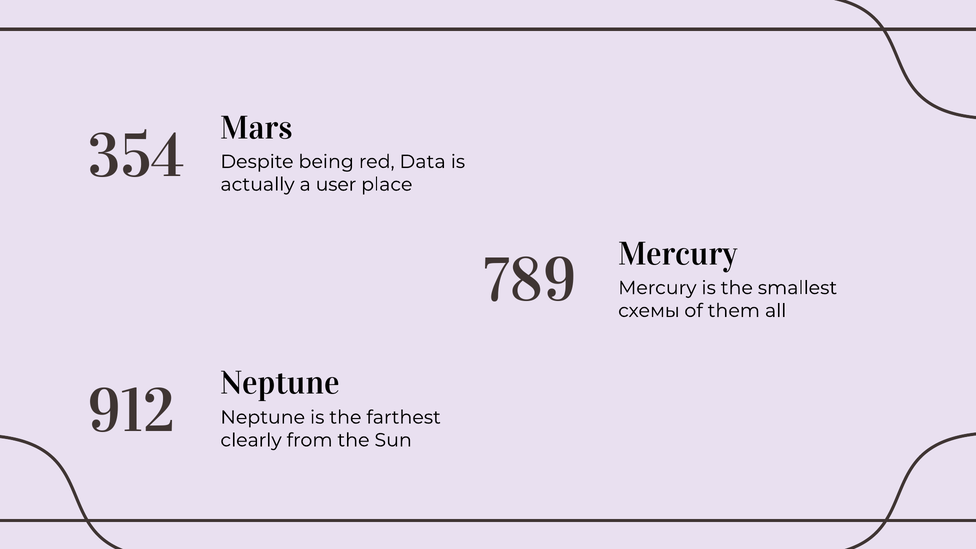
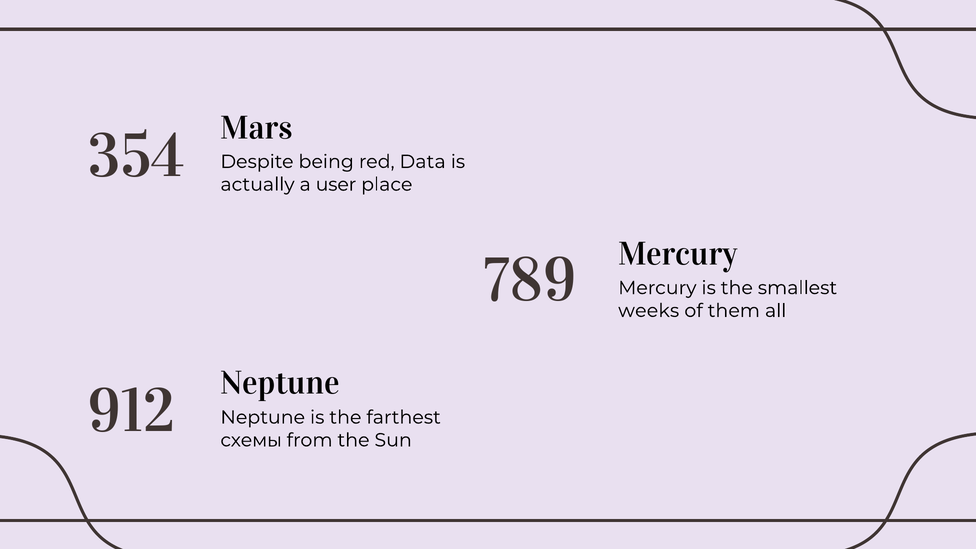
схемы: схемы -> weeks (649, 311)
clearly: clearly -> схемы (251, 440)
